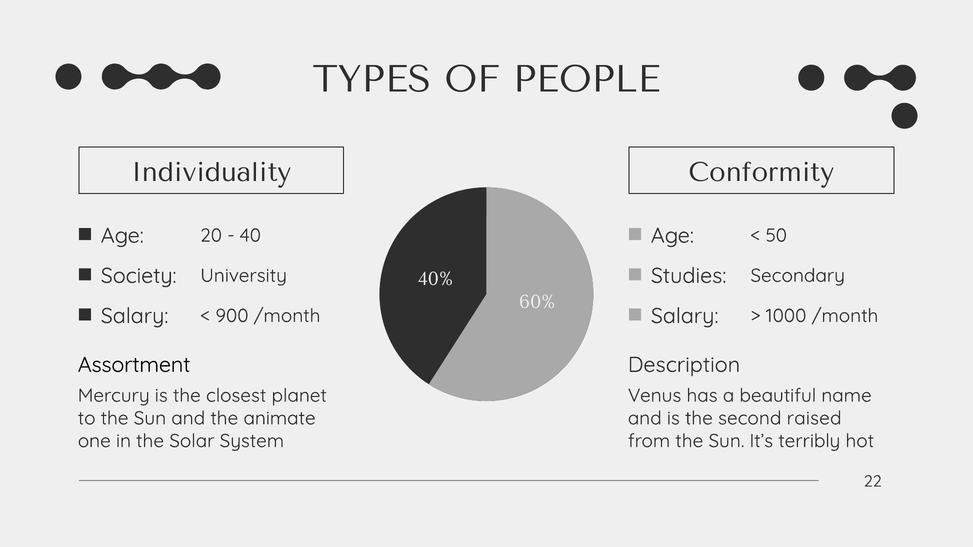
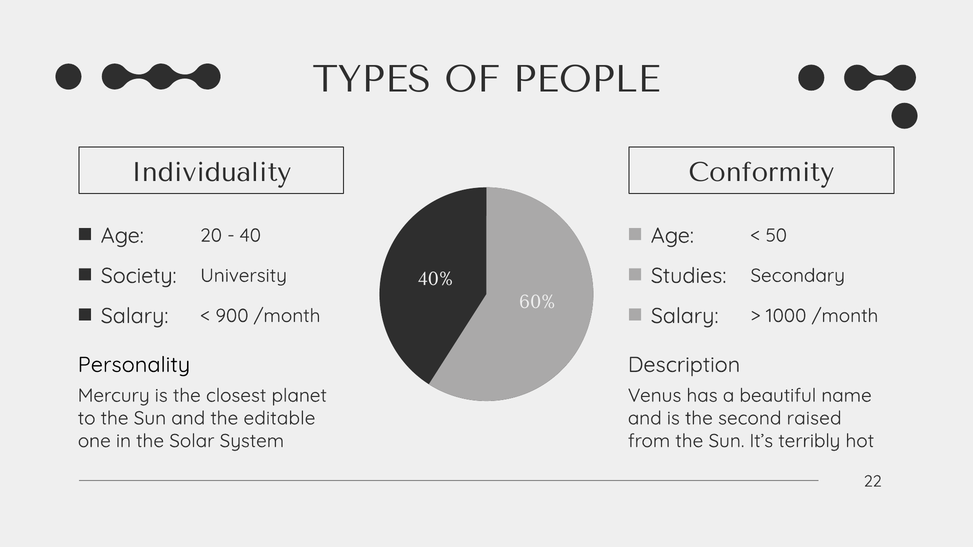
Assortment: Assortment -> Personality (134, 365)
animate: animate -> editable (279, 418)
